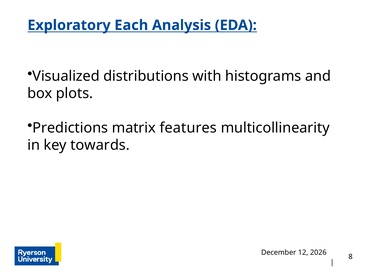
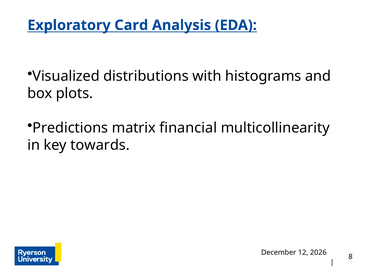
Each: Each -> Card (131, 25)
features: features -> financial (188, 128)
